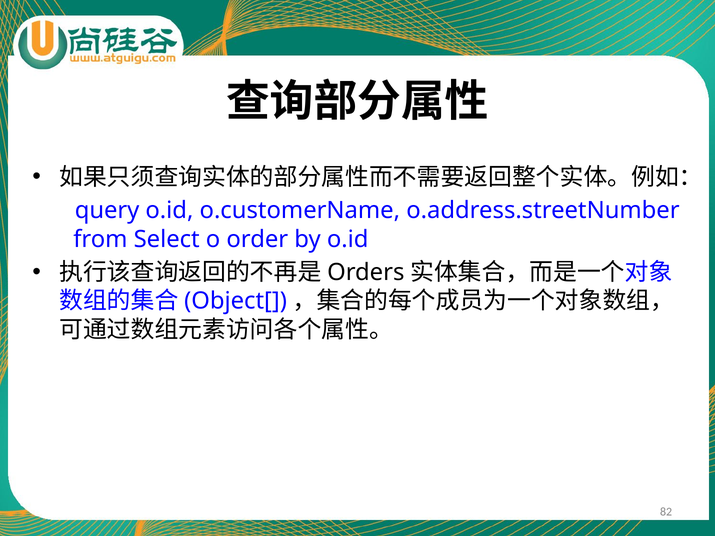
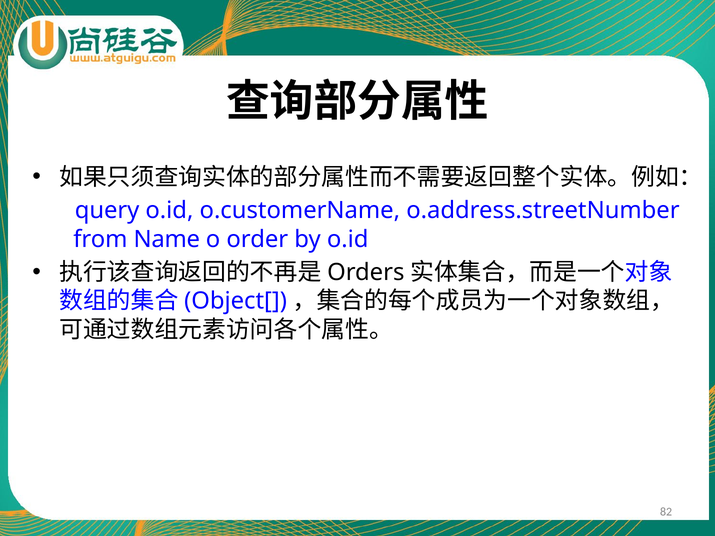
Select: Select -> Name (167, 239)
